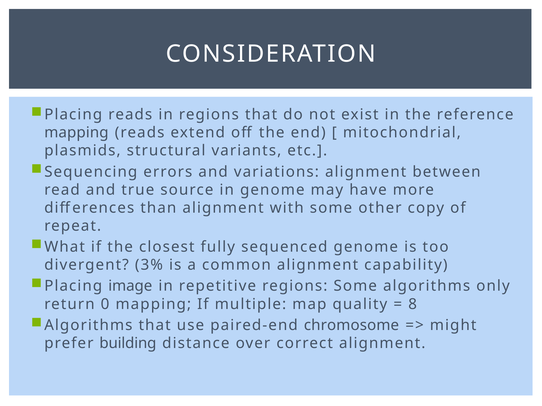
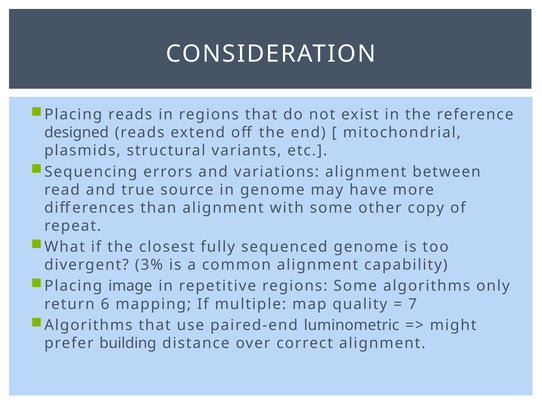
mapping: mapping -> designed (77, 133)
0: 0 -> 6 (105, 304)
8: 8 -> 7 (413, 304)
chromosome: chromosome -> luminometric (352, 326)
